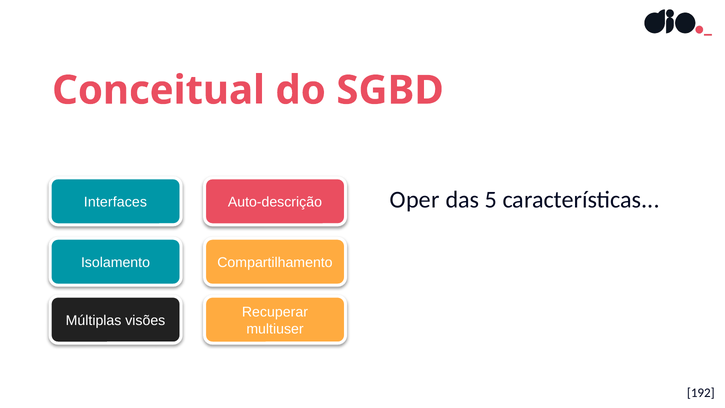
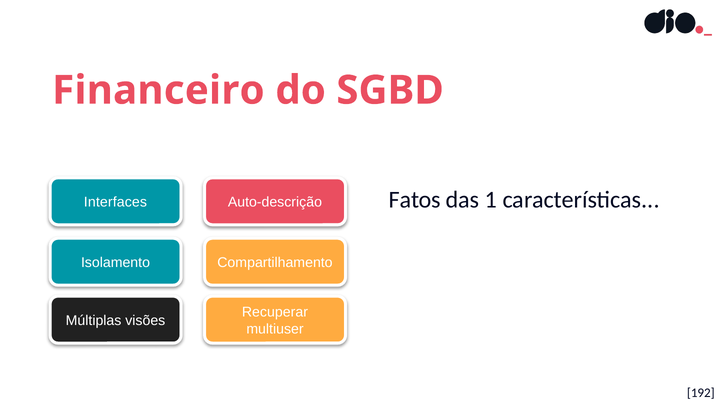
Conceitual: Conceitual -> Financeiro (158, 90)
Oper: Oper -> Fatos (415, 200)
5: 5 -> 1 (491, 200)
